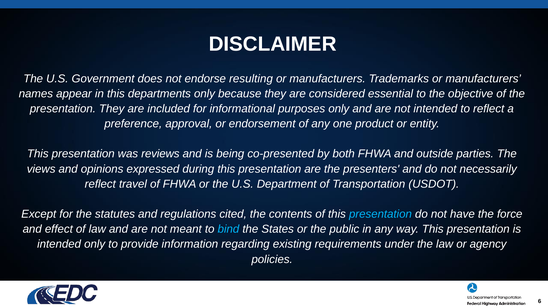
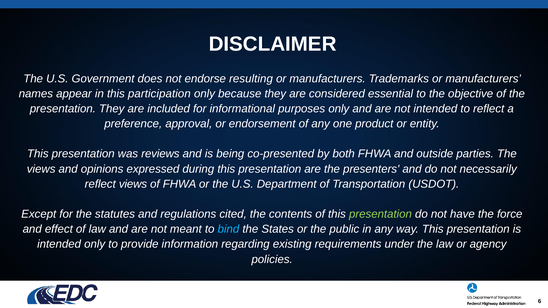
departments: departments -> participation (159, 94)
reflect travel: travel -> views (133, 184)
presentation colour: light blue -> light green (380, 214)
